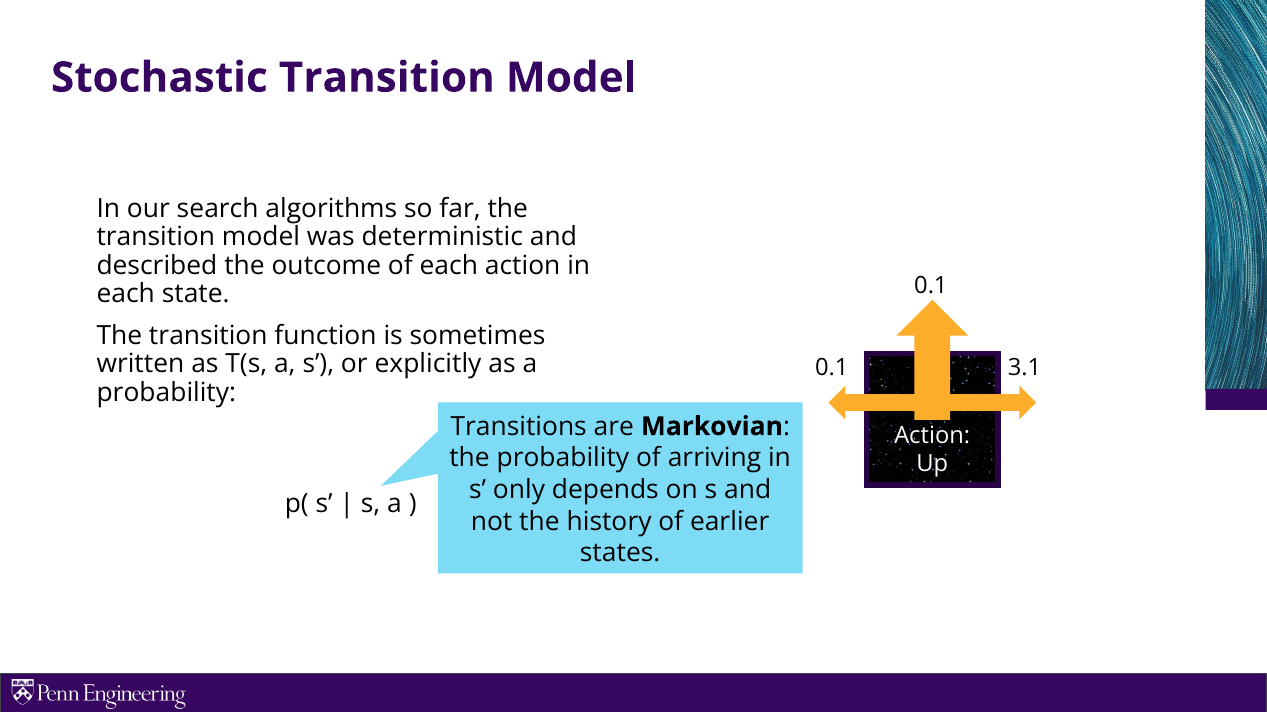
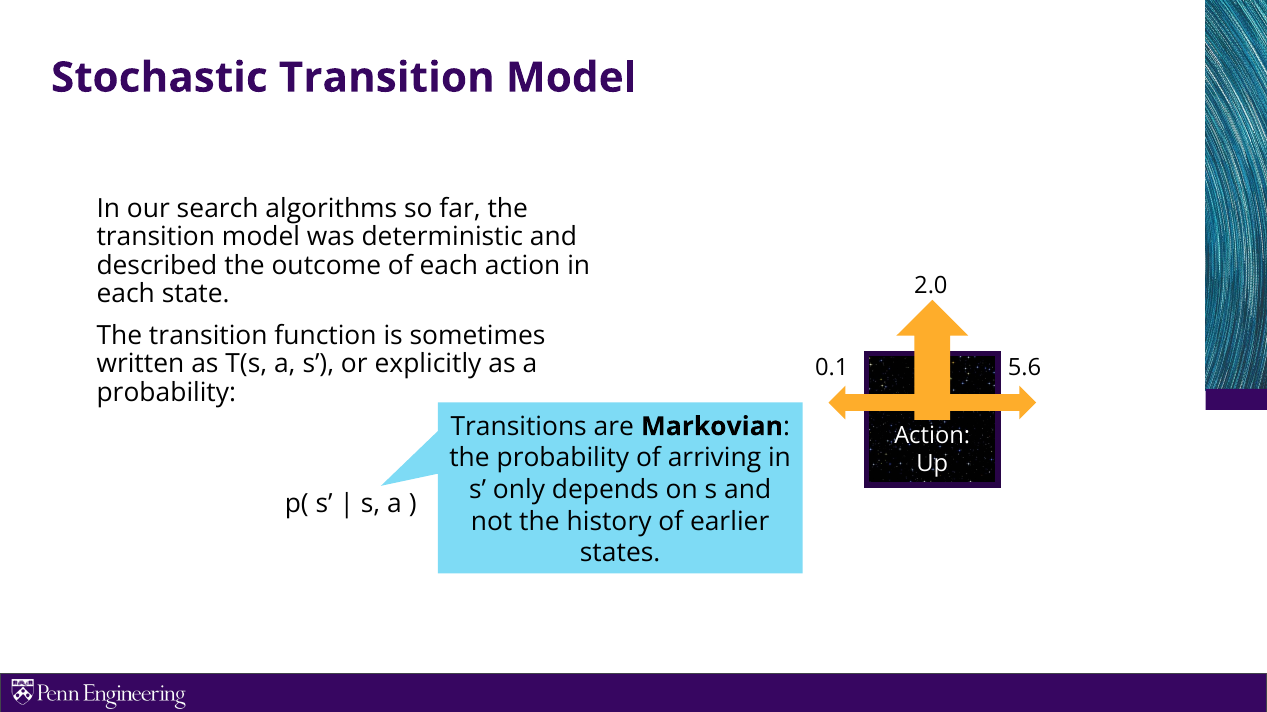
0.1: 0.1 -> 2.0 (931, 286)
3.1: 3.1 -> 5.6 (1024, 368)
